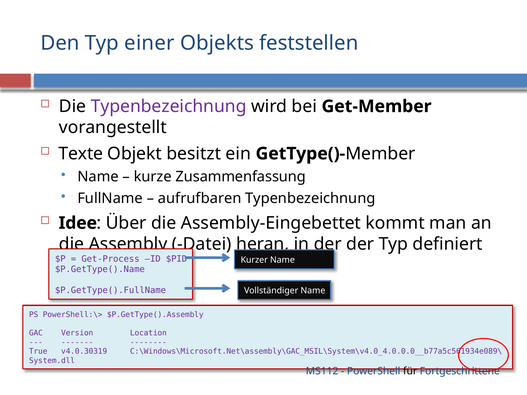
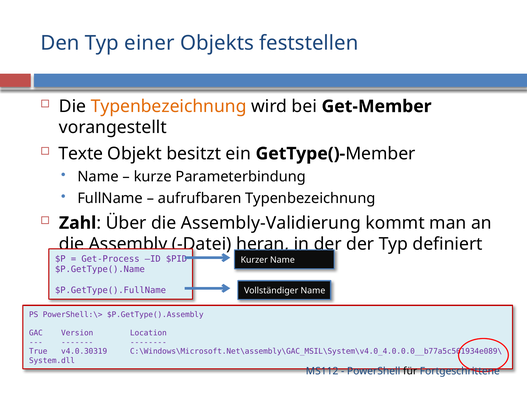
Typenbezeichnung colour: purple -> orange (169, 106)
Zusammenfassung: Zusammenfassung -> Parameterbindung (241, 177)
Idee: Idee -> Zahl (78, 223)
Assembly-Eingebettet: Assembly-Eingebettet -> Assembly-Validierung (271, 223)
